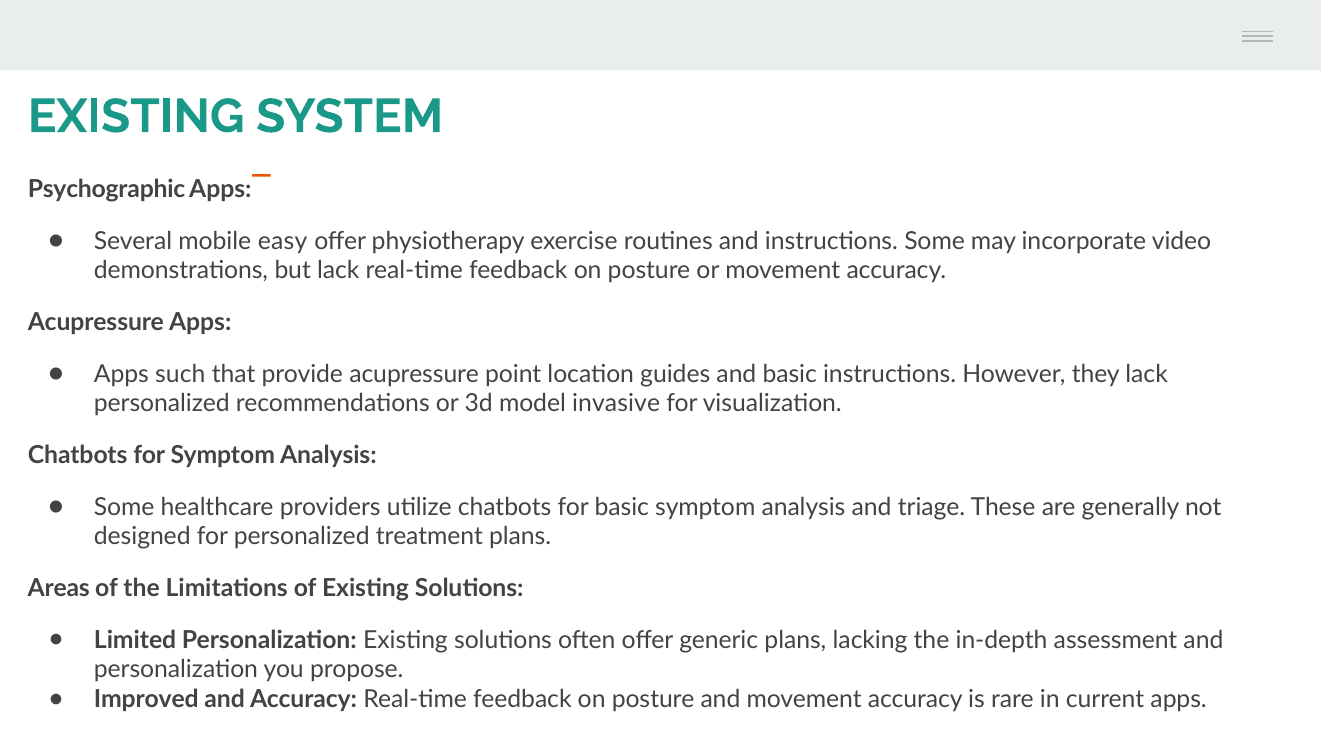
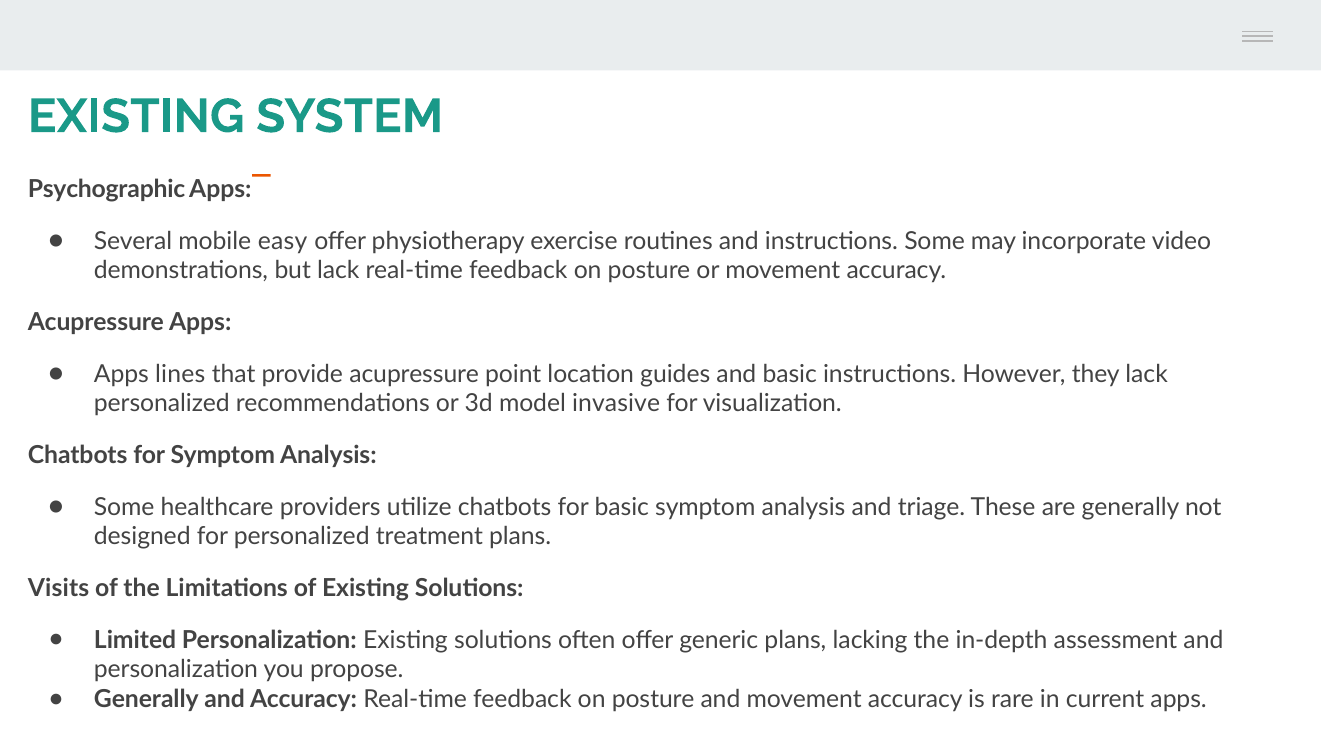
such: such -> lines (180, 374)
Areas: Areas -> Visits (59, 588)
Improved: Improved -> Generally (146, 700)
